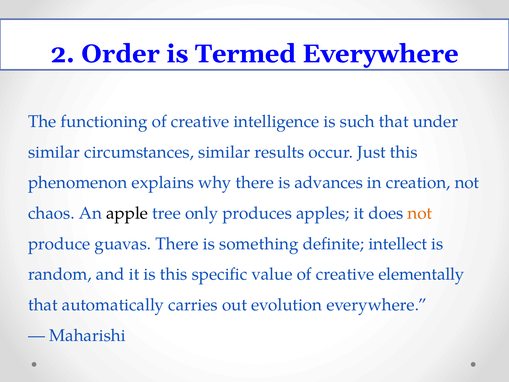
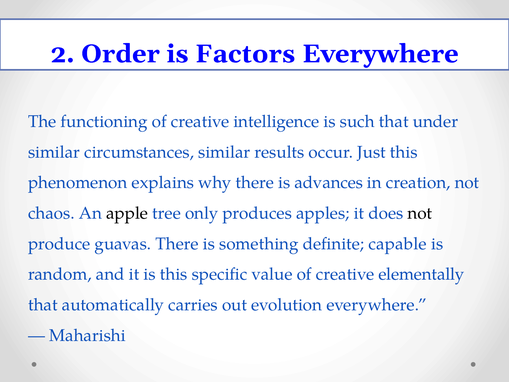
Termed: Termed -> Factors (245, 54)
not colour: orange -> black (420, 213)
intellect: intellect -> capable (398, 244)
